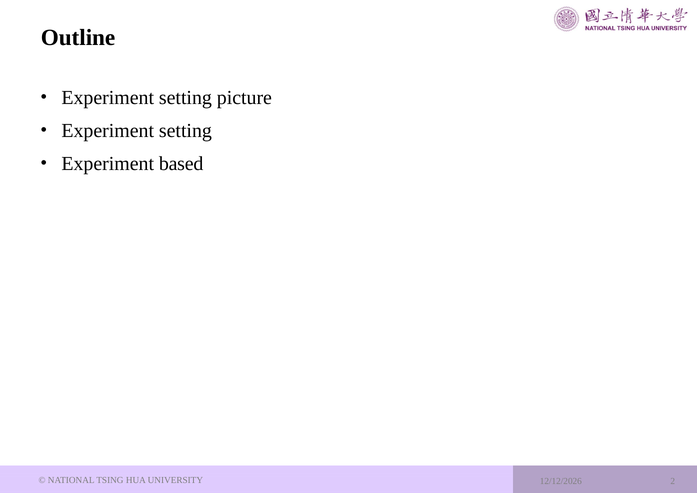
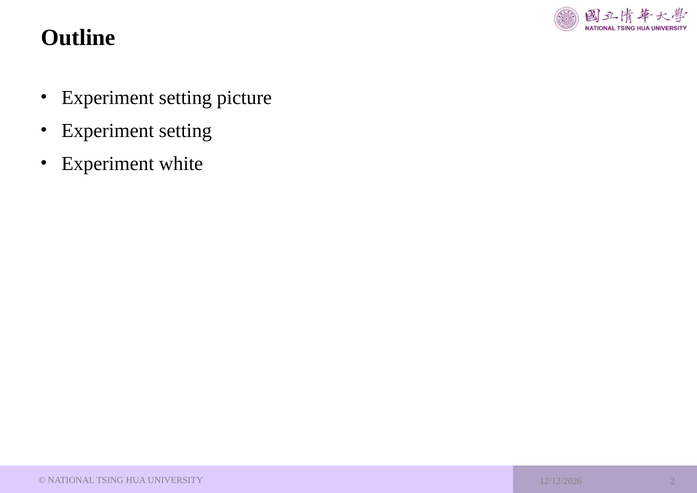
based: based -> white (181, 164)
